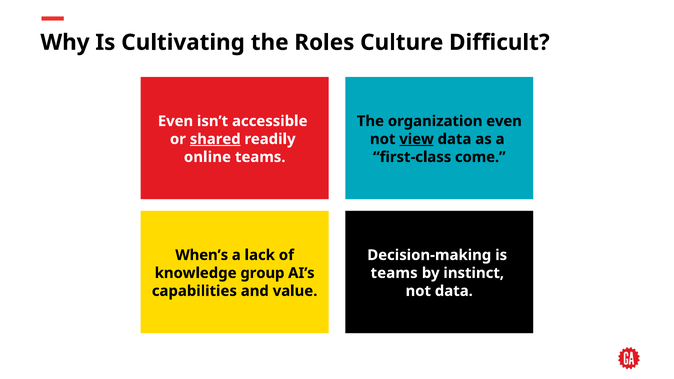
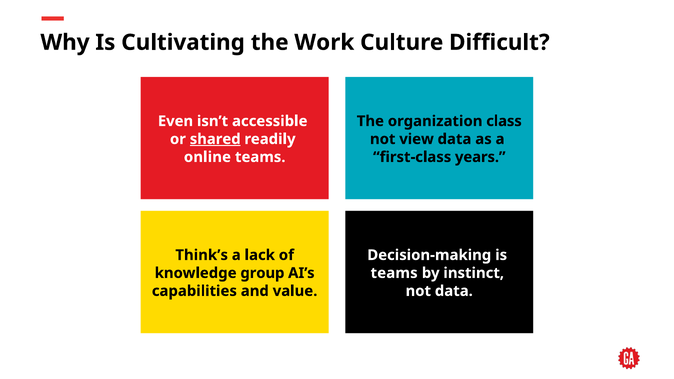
Roles: Roles -> Work (324, 42)
organization even: even -> class (504, 121)
view underline: present -> none (417, 139)
come: come -> years (480, 157)
When’s: When’s -> Think’s (202, 255)
